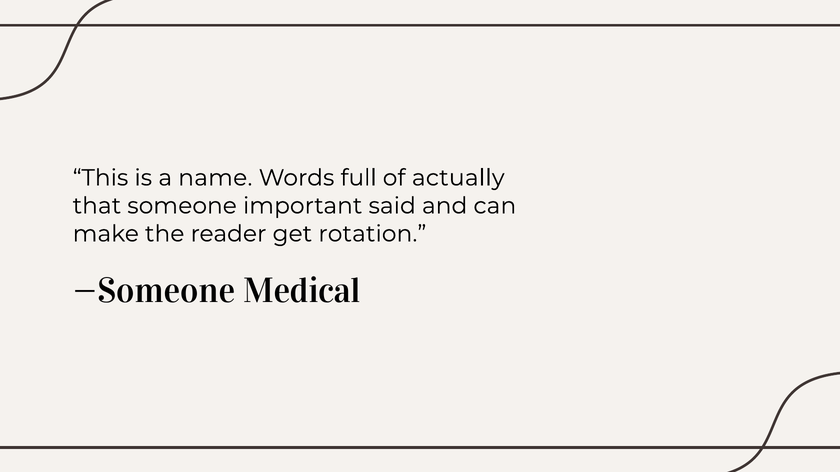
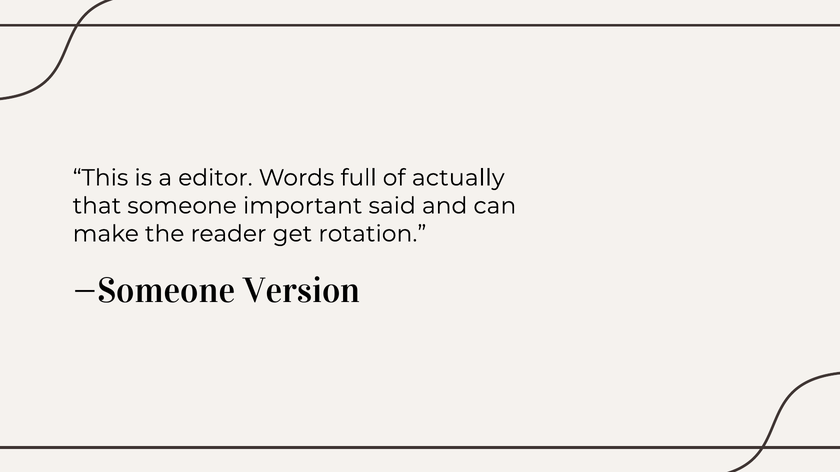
name: name -> editor (215, 178)
Medical: Medical -> Version (302, 291)
